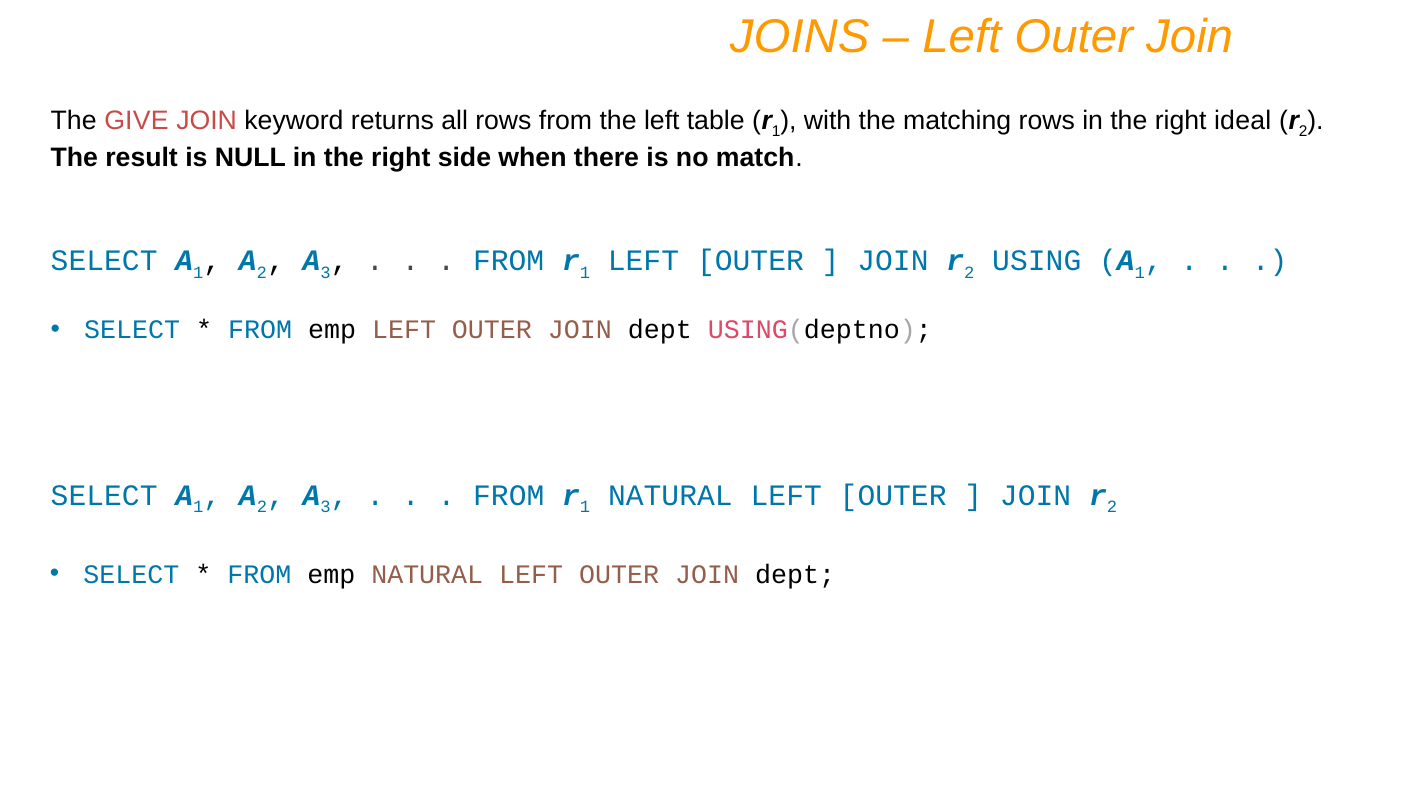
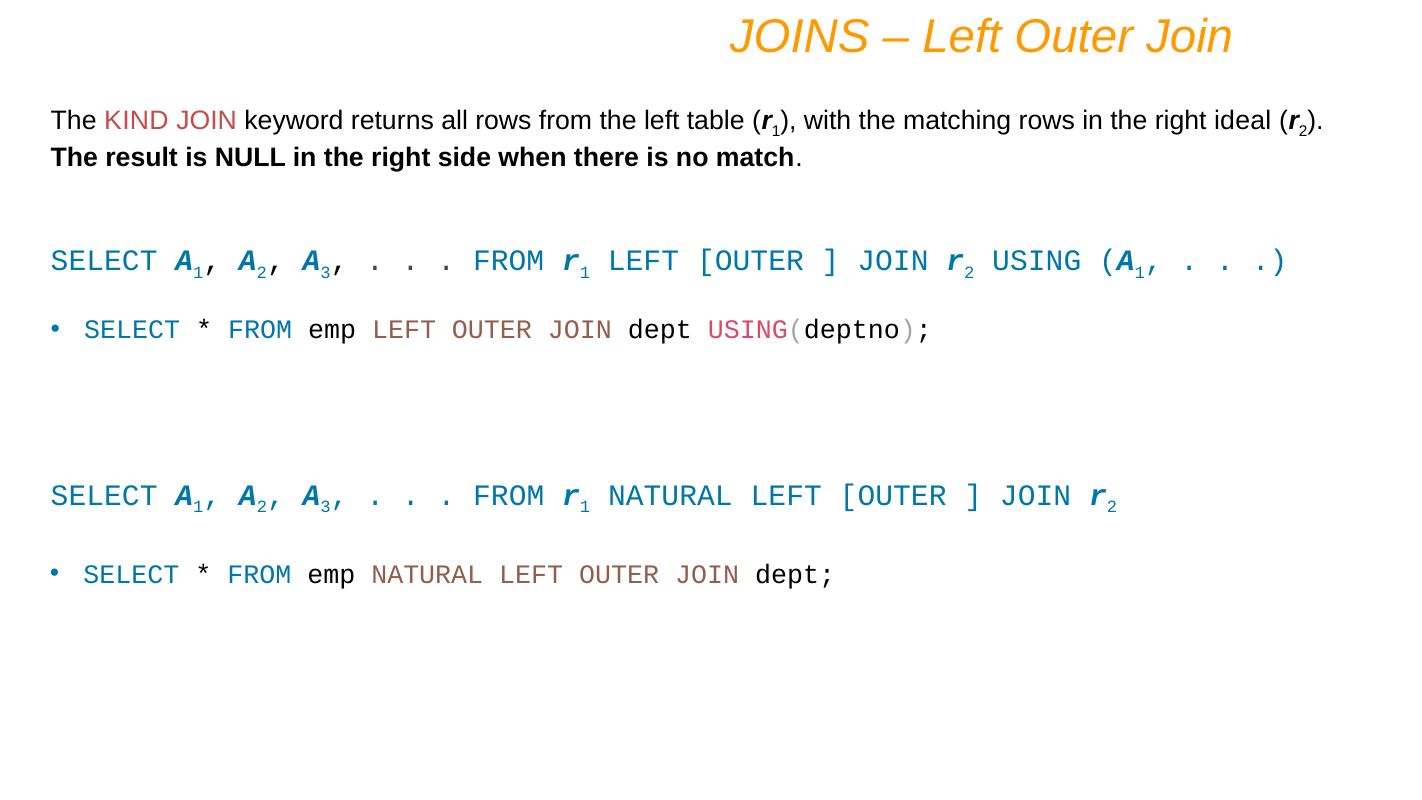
GIVE: GIVE -> KIND (136, 121)
